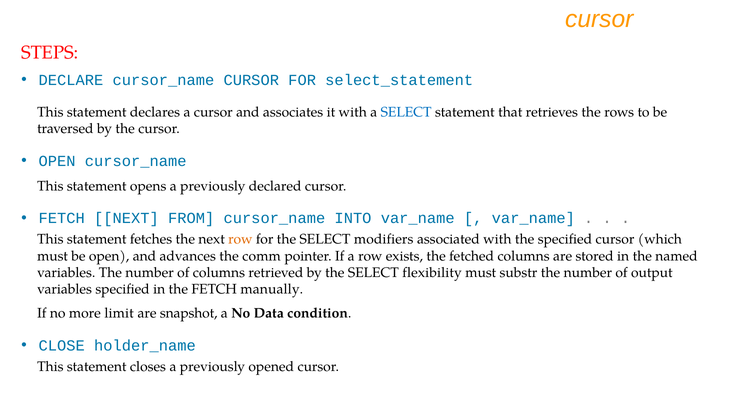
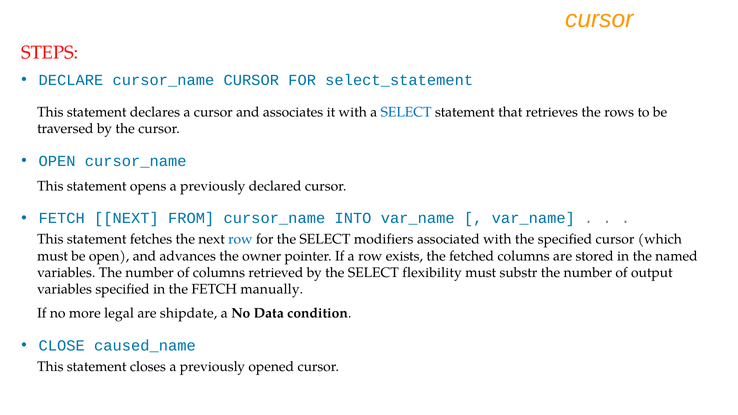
row colour: orange -> blue (240, 239)
comm: comm -> owner (262, 256)
limit: limit -> legal (119, 313)
snapshot: snapshot -> shipdate (189, 313)
holder_name: holder_name -> caused_name (145, 346)
